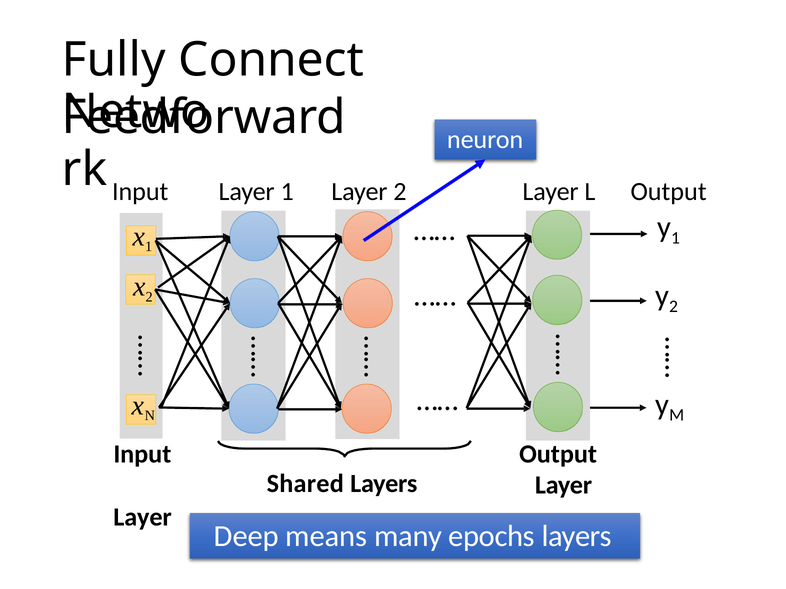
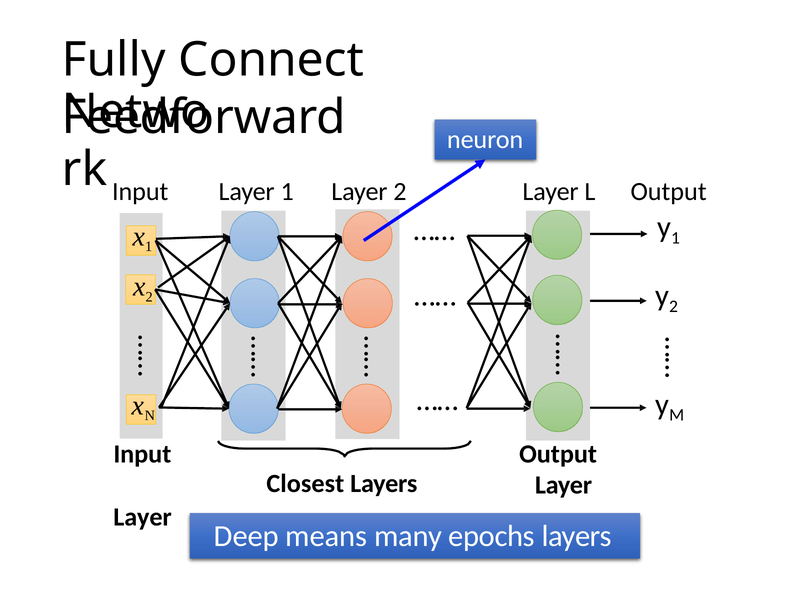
Shared: Shared -> Closest (305, 484)
